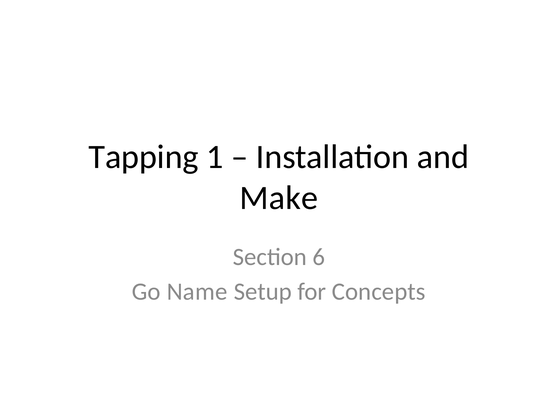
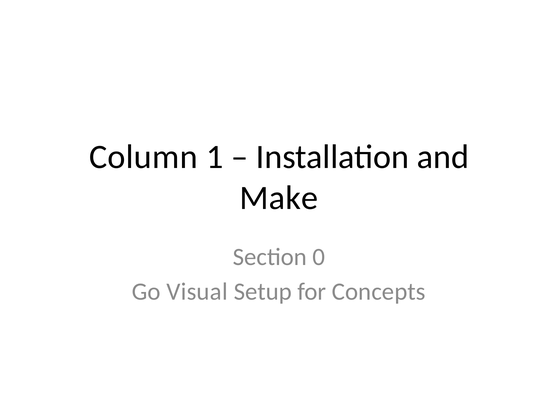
Tapping: Tapping -> Column (143, 157)
6: 6 -> 0 (319, 257)
Name: Name -> Visual (197, 291)
